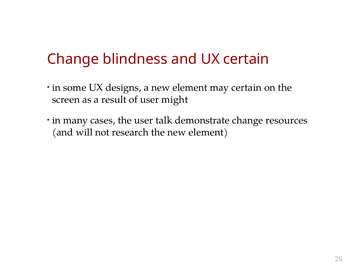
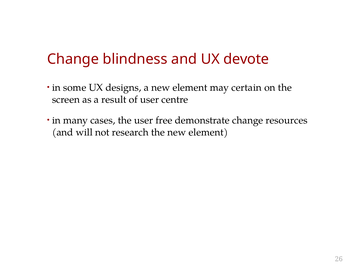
UX certain: certain -> devote (246, 59)
might: might -> centre (175, 99)
talk: talk -> free (164, 120)
